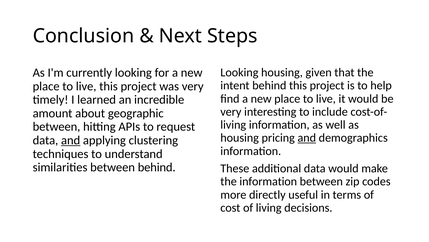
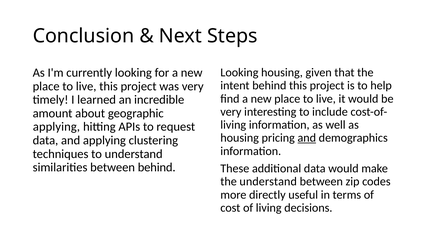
between: between -> applying (56, 126)
and underline: present -> none (71, 140)
the information: information -> understand (268, 181)
